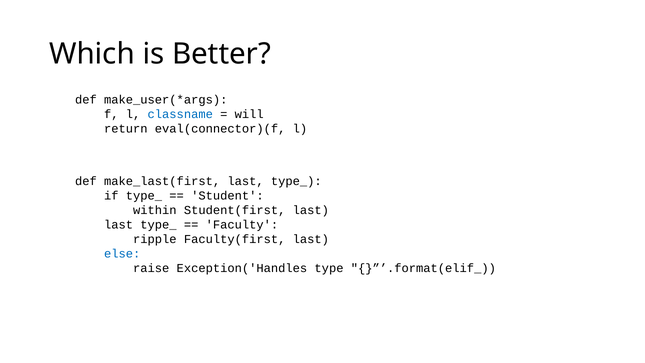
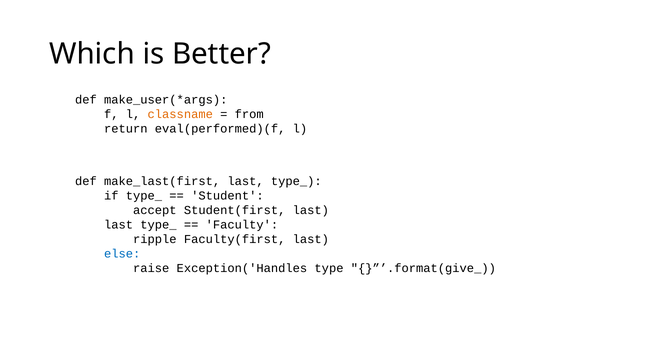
classname colour: blue -> orange (180, 114)
will: will -> from (249, 114)
eval(connector)(f: eval(connector)(f -> eval(performed)(f (220, 129)
within: within -> accept (155, 210)
}”’.format(elif_: }”’.format(elif_ -> }”’.format(give_ (423, 268)
